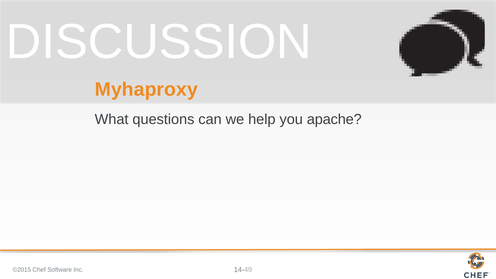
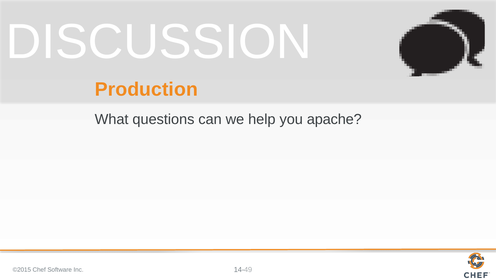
Myhaproxy: Myhaproxy -> Production (146, 89)
